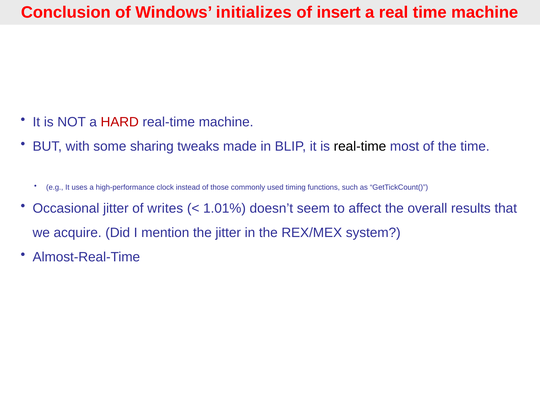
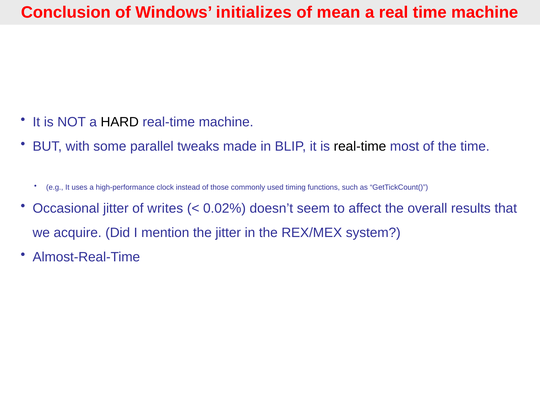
insert: insert -> mean (338, 12)
HARD colour: red -> black (120, 122)
sharing: sharing -> parallel (152, 146)
1.01%: 1.01% -> 0.02% (225, 208)
